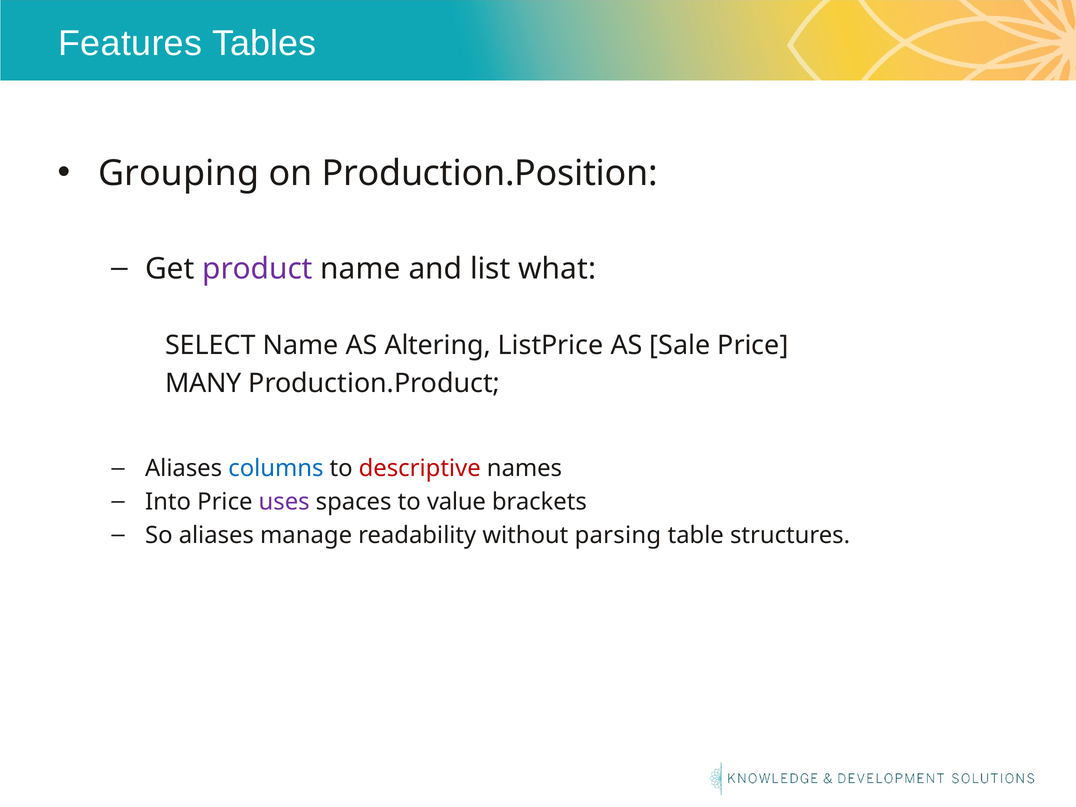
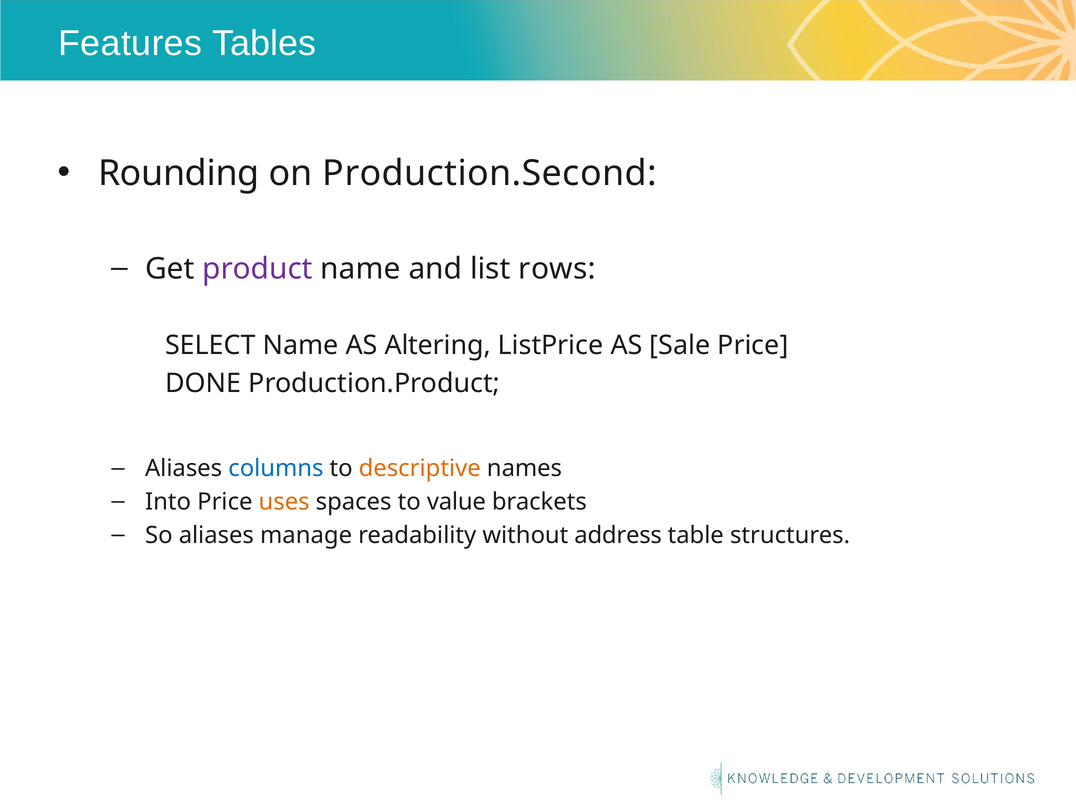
Grouping: Grouping -> Rounding (179, 173)
Production.Position: Production.Position -> Production.Second (490, 173)
what: what -> rows (557, 269)
MANY: MANY -> DONE (203, 383)
descriptive colour: red -> orange (420, 469)
uses colour: purple -> orange (284, 502)
parsing: parsing -> address (618, 535)
